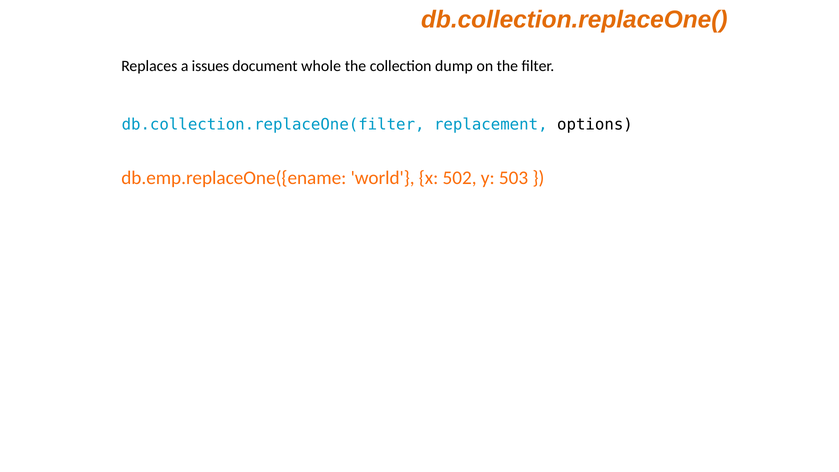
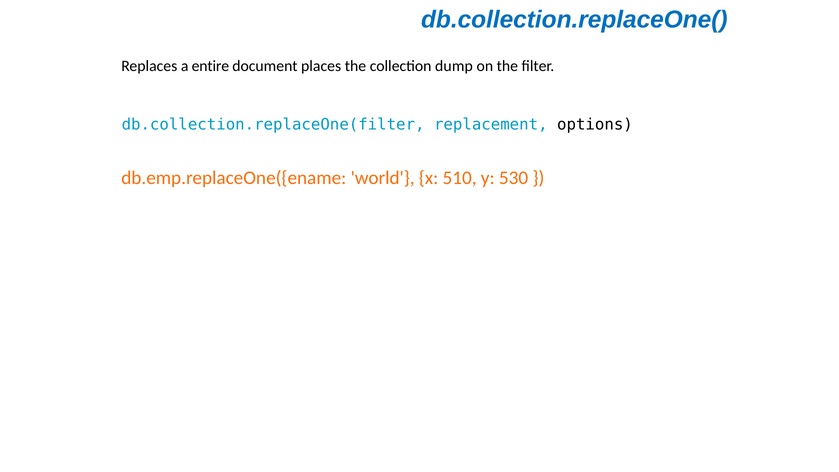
db.collection.replaceOne( colour: orange -> blue (574, 19)
issues: issues -> entire (210, 66)
whole: whole -> places (321, 66)
502: 502 -> 510 (460, 178)
503: 503 -> 530 (514, 178)
